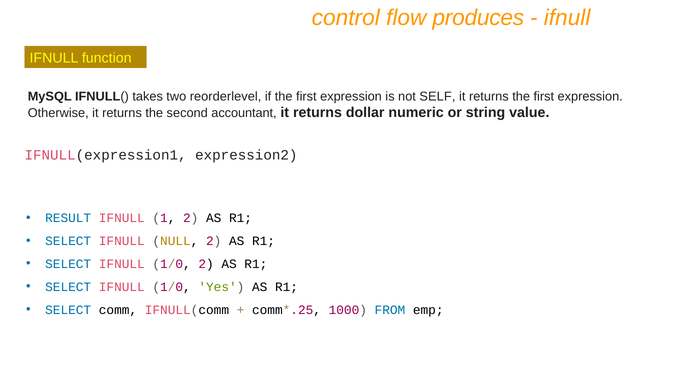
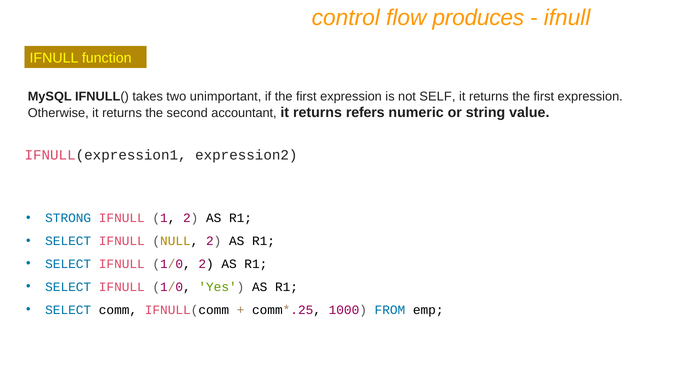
reorderlevel: reorderlevel -> unimportant (226, 96)
dollar: dollar -> refers (365, 113)
RESULT: RESULT -> STRONG (68, 218)
